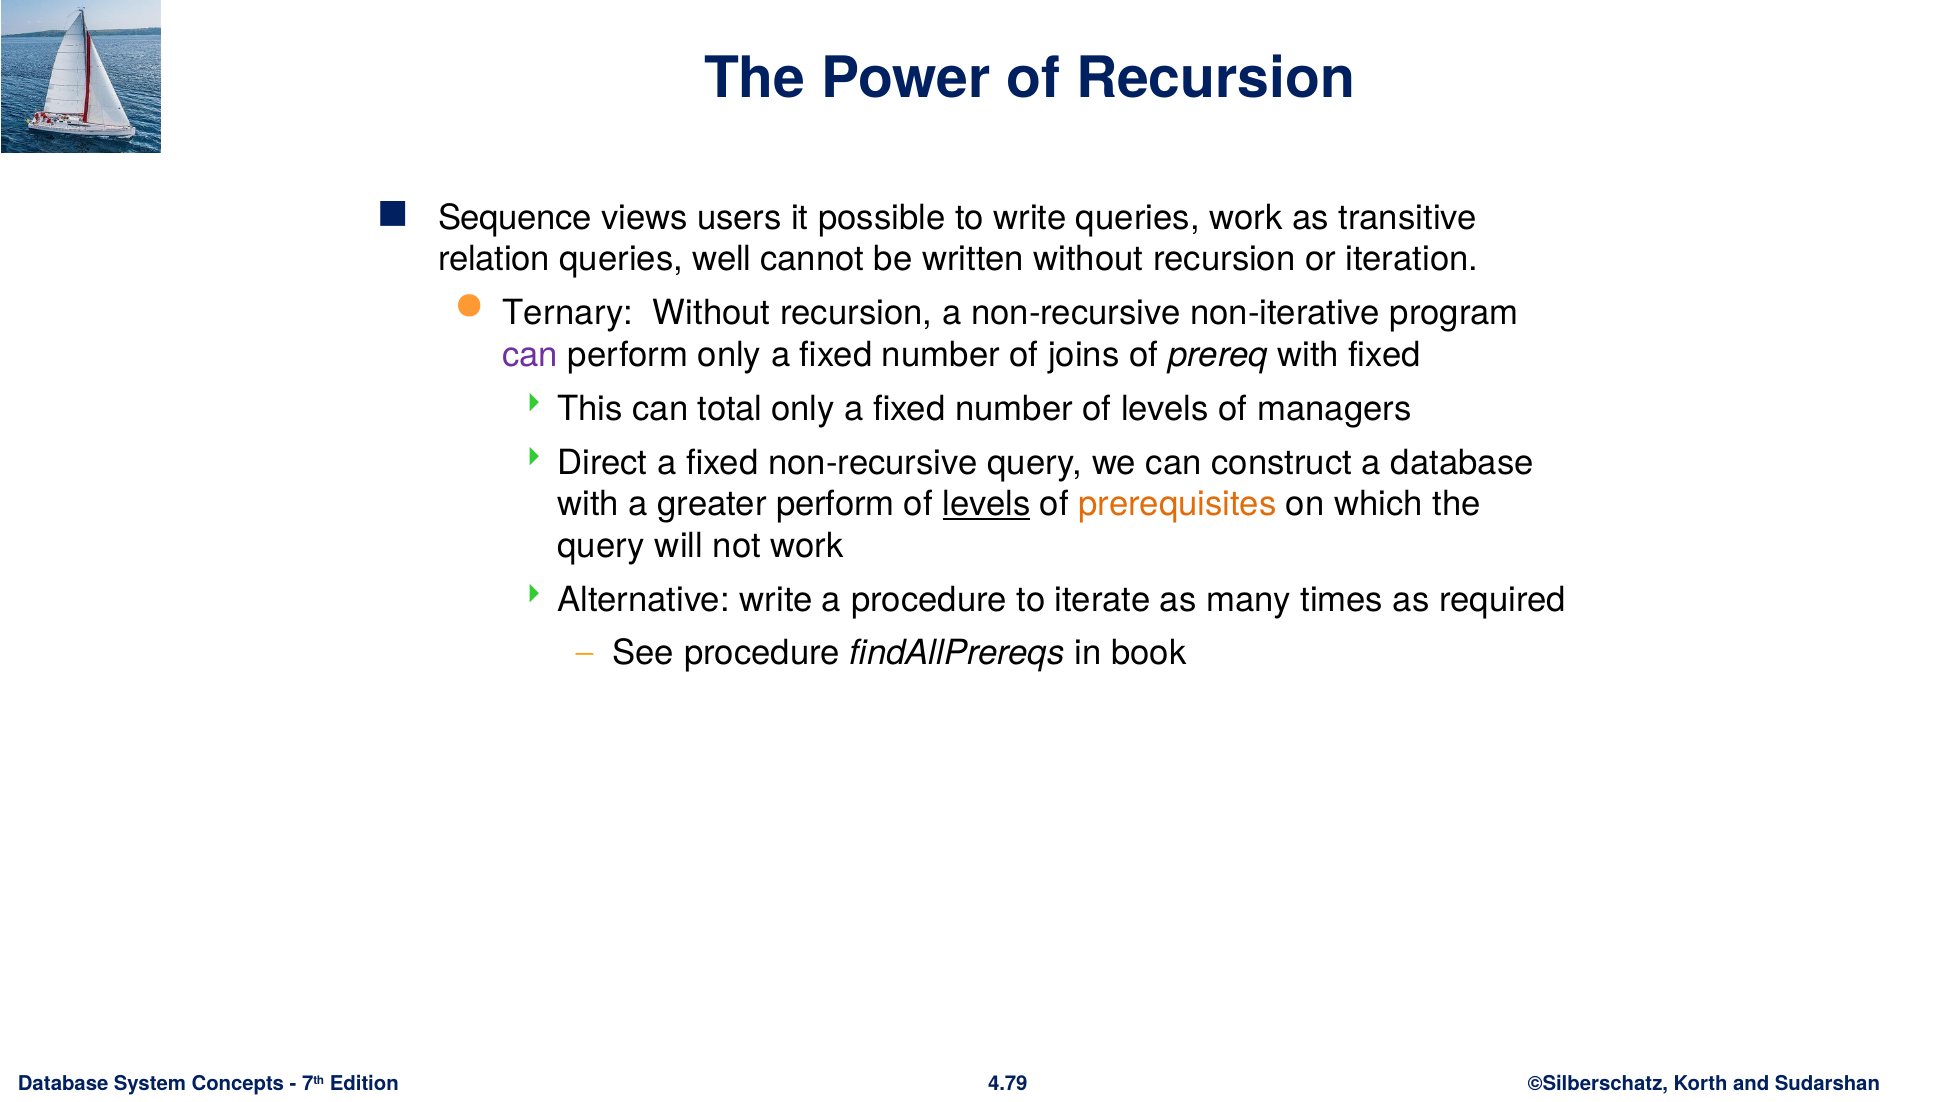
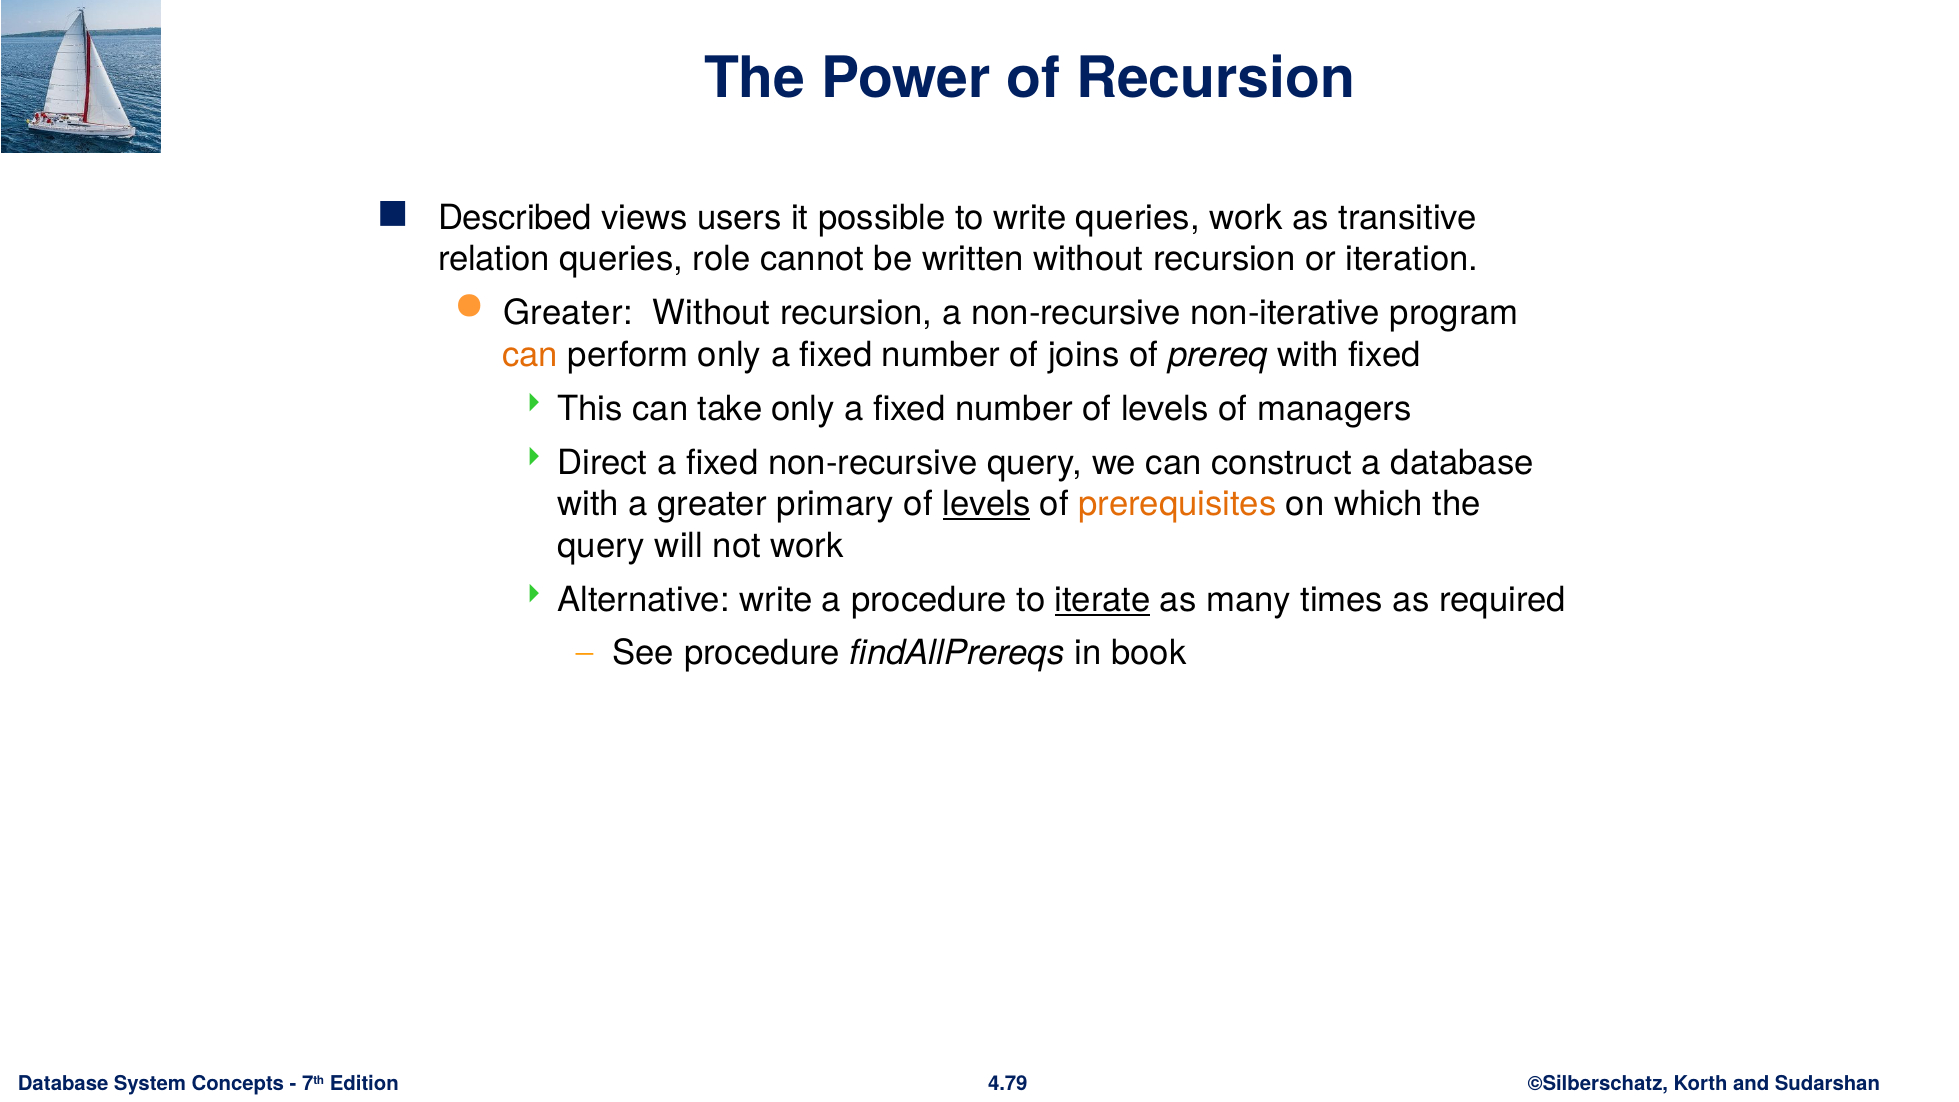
Sequence: Sequence -> Described (515, 218)
well: well -> role (722, 259)
Ternary: Ternary -> Greater (568, 313)
can colour: purple -> orange (530, 355)
total: total -> take (730, 409)
greater perform: perform -> primary (835, 504)
iterate underline: none -> present (1103, 600)
